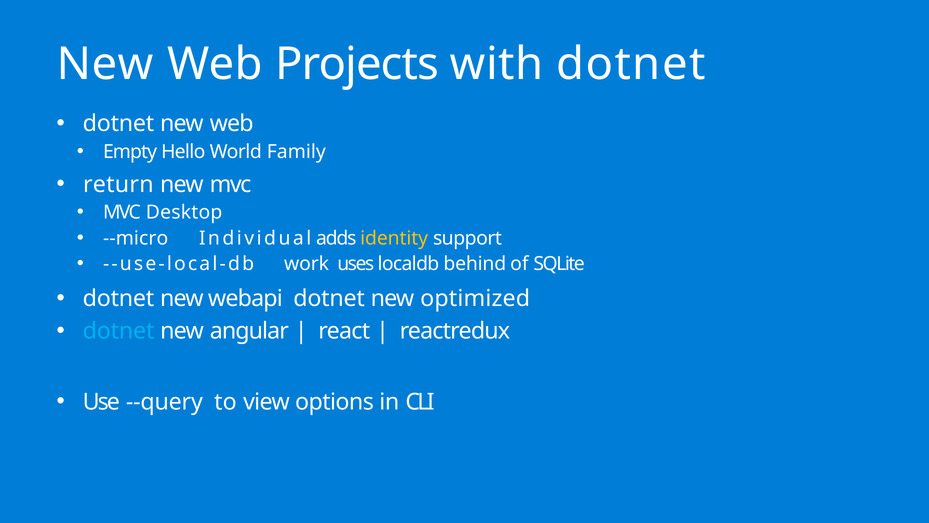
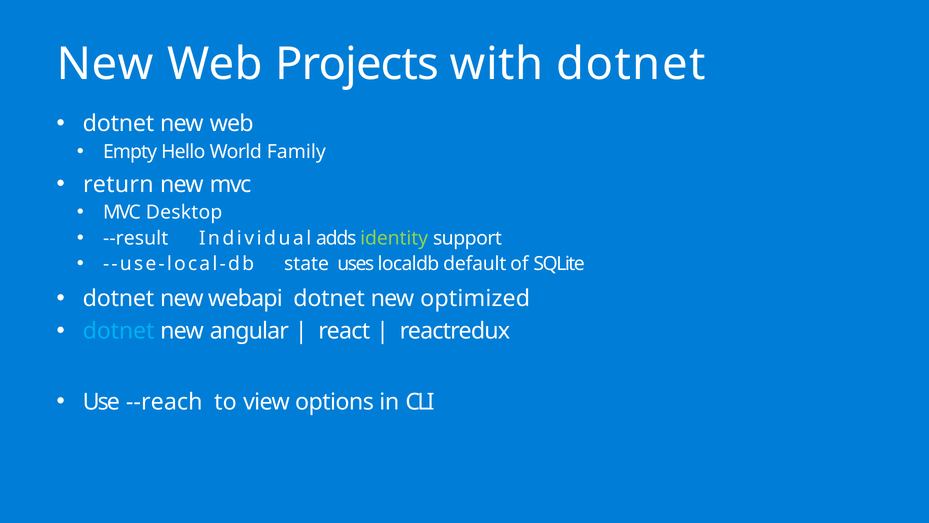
--micro: --micro -> --result (136, 238)
identity colour: yellow -> light green (394, 238)
work: work -> state (307, 264)
behind: behind -> default (475, 264)
--query: --query -> --reach (164, 402)
